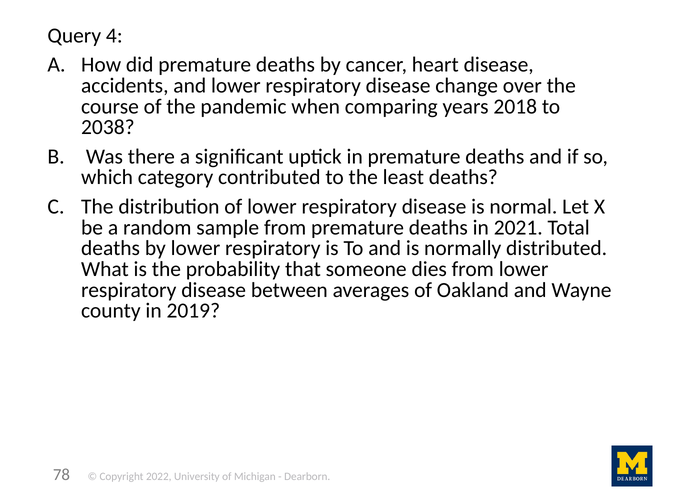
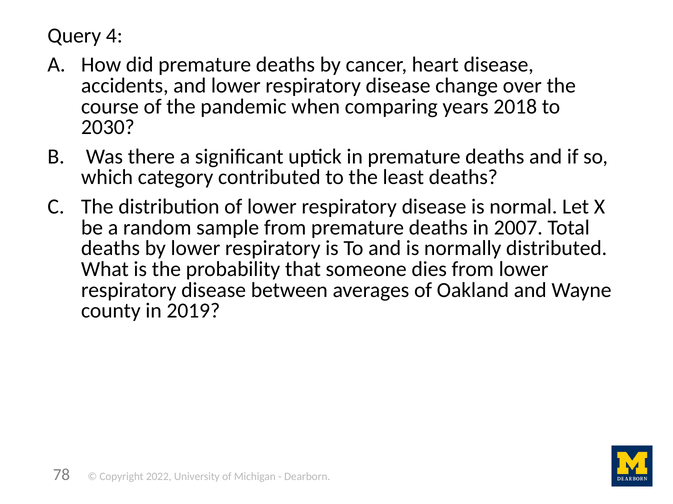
2038: 2038 -> 2030 (108, 128)
2021: 2021 -> 2007 (518, 228)
